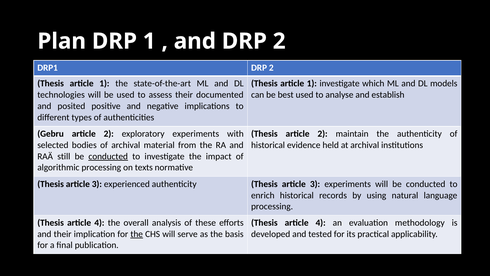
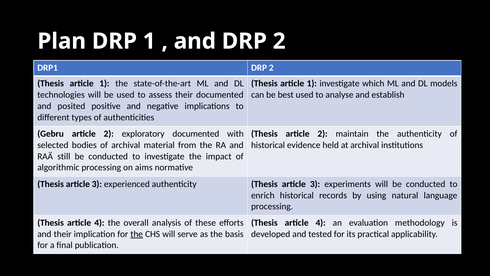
exploratory experiments: experiments -> documented (196, 134)
conducted underline: present -> none (108, 156)
texts: texts -> aims (144, 167)
